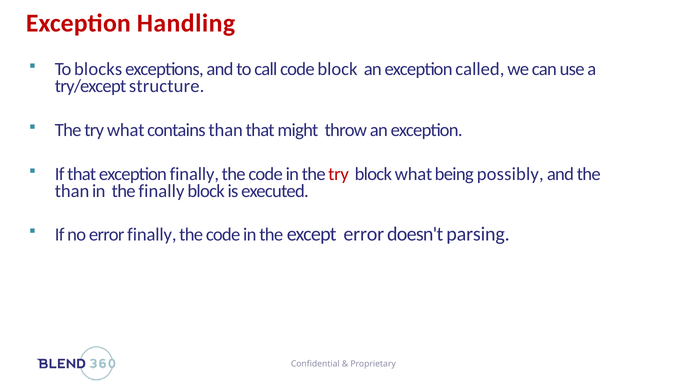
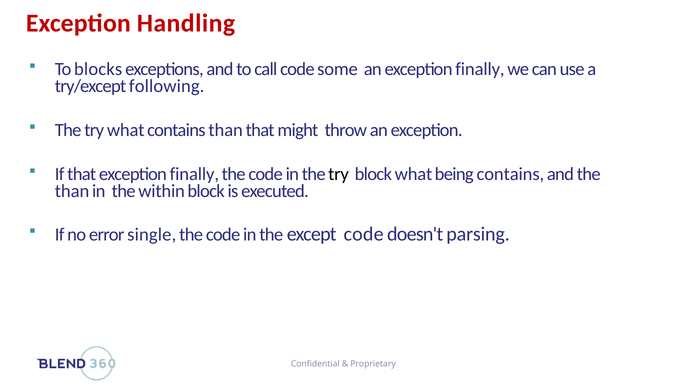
code block: block -> some (338, 69)
an exception called: called -> finally (480, 69)
structure: structure -> following (167, 86)
try colour: red -> black (339, 174)
being possibly: possibly -> contains (510, 174)
the finally: finally -> within (162, 191)
error finally: finally -> single (152, 235)
except error: error -> code (364, 235)
